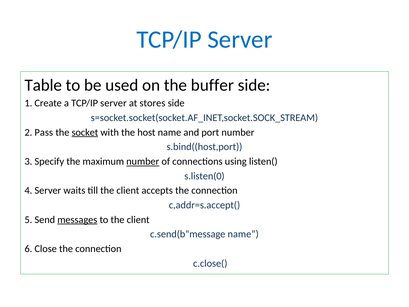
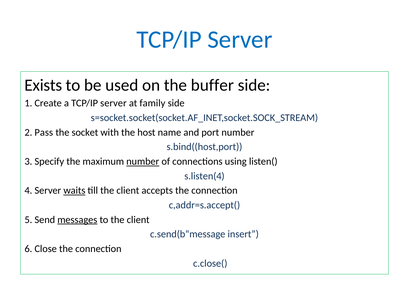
Table: Table -> Exists (43, 85)
stores: stores -> family (152, 103)
socket underline: present -> none (85, 132)
s.listen(0: s.listen(0 -> s.listen(4 (204, 176)
waits underline: none -> present (74, 190)
c.send(b“message name: name -> insert (243, 234)
